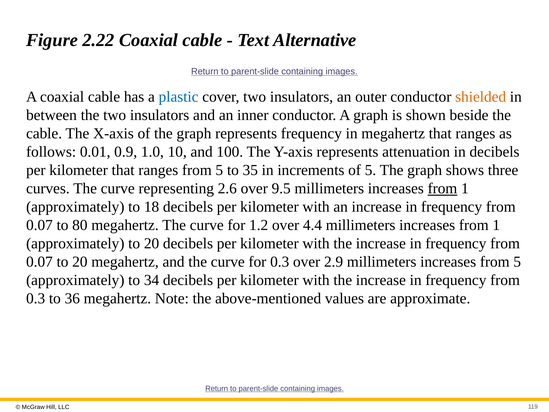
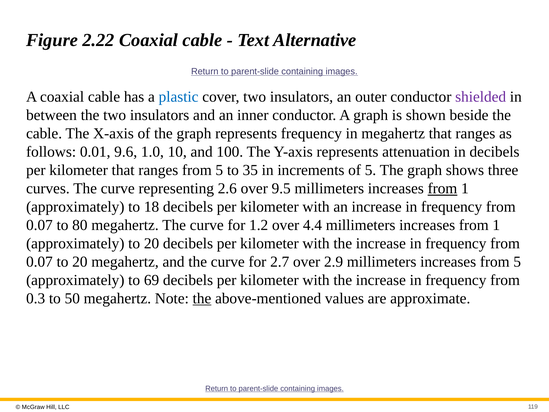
shielded colour: orange -> purple (481, 97)
0.9: 0.9 -> 9.6 (126, 152)
for 0.3: 0.3 -> 2.7 (280, 262)
34: 34 -> 69 (152, 280)
36: 36 -> 50 (72, 298)
the underline: none -> present (202, 298)
